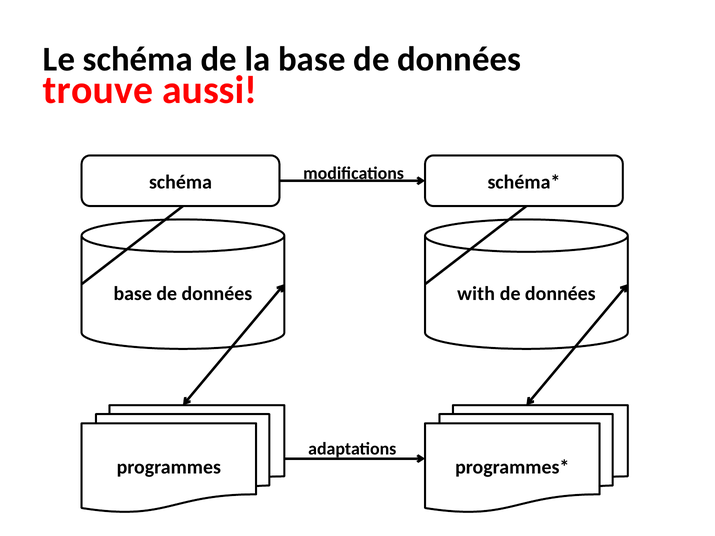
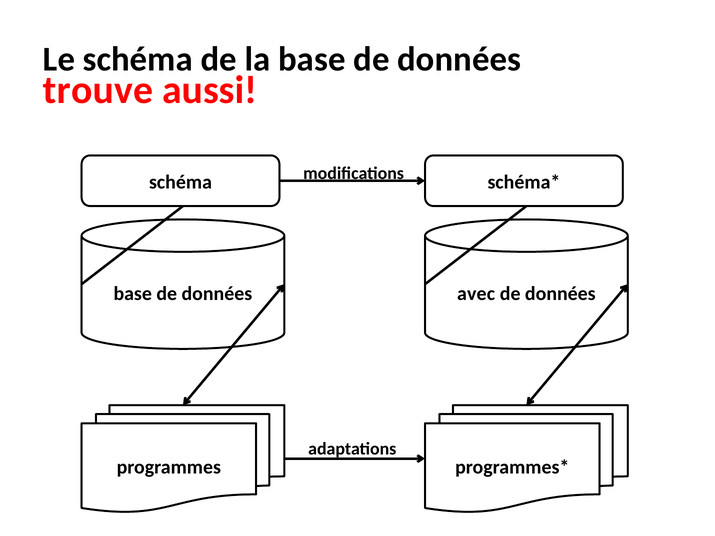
with: with -> avec (476, 294)
